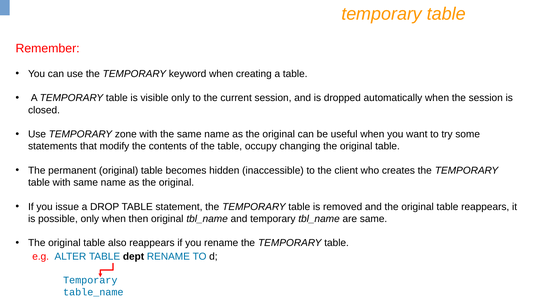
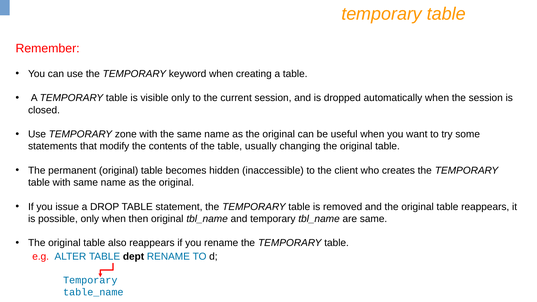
occupy: occupy -> usually (261, 146)
